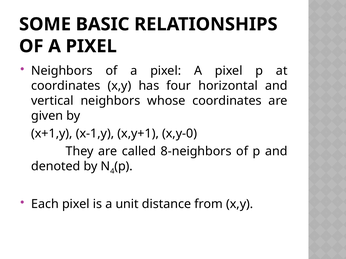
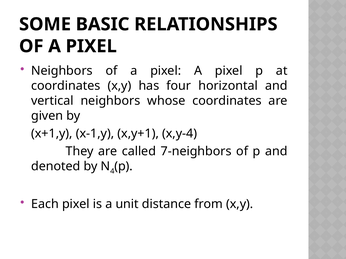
x,y-0: x,y-0 -> x,y-4 (180, 134)
8-neighbors: 8-neighbors -> 7-neighbors (196, 152)
